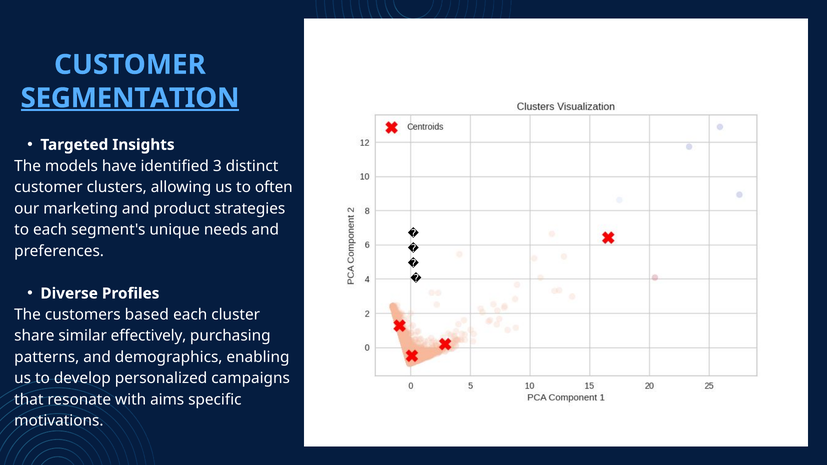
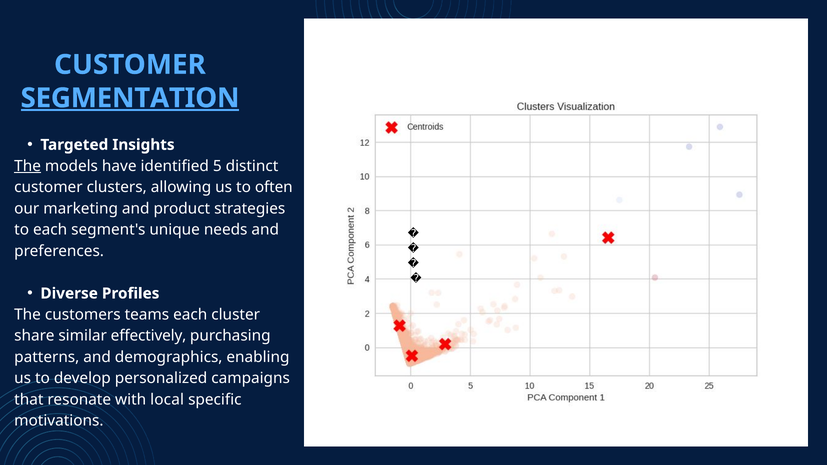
The underline: none -> present (28, 166)
3: 3 -> 5 (217, 166)
based: based -> teams (147, 315)
aims: aims -> local (167, 400)
